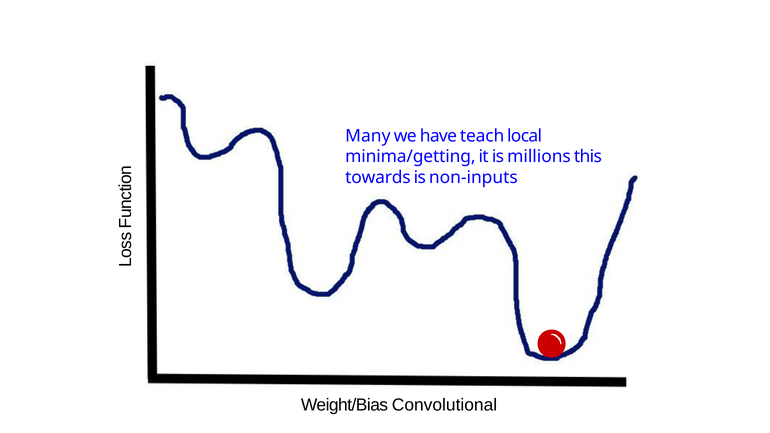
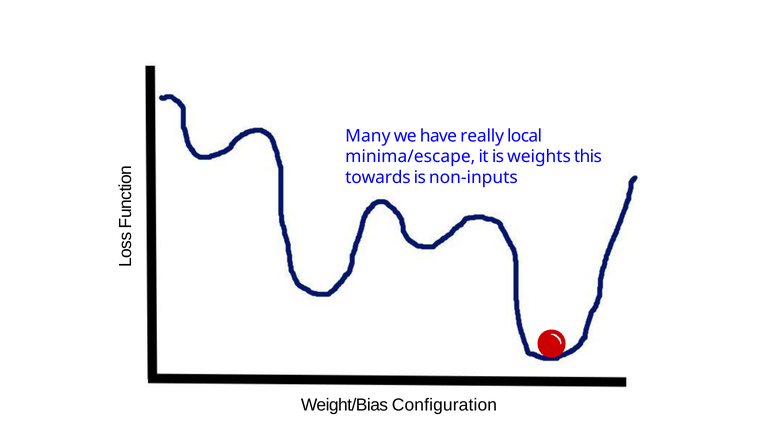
teach: teach -> really (482, 136)
minima/getting: minima/getting -> minima/escape (410, 157)
millions: millions -> weights (539, 157)
Convolutional: Convolutional -> Configuration (444, 405)
